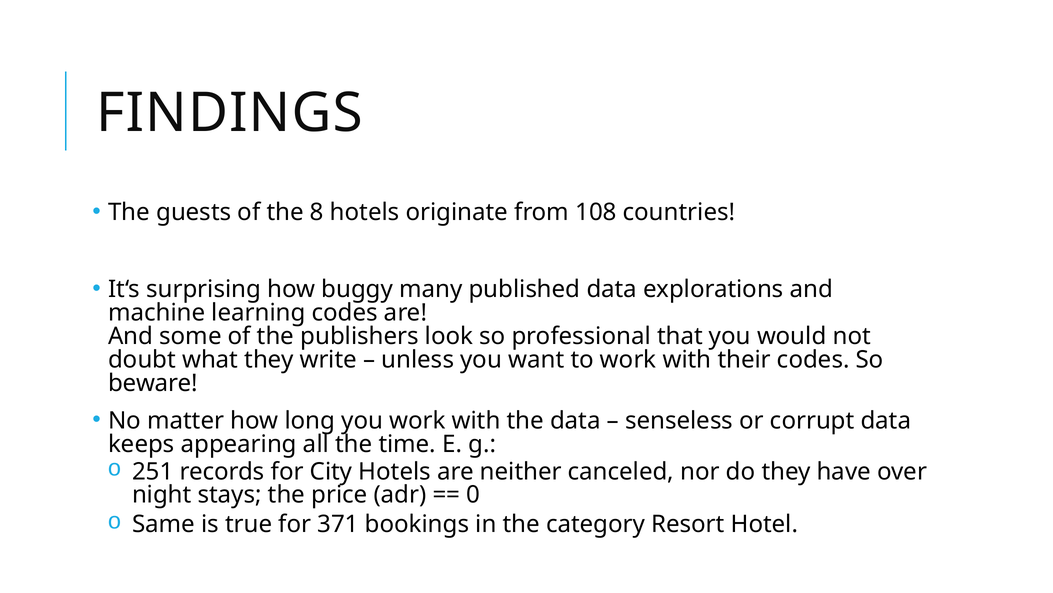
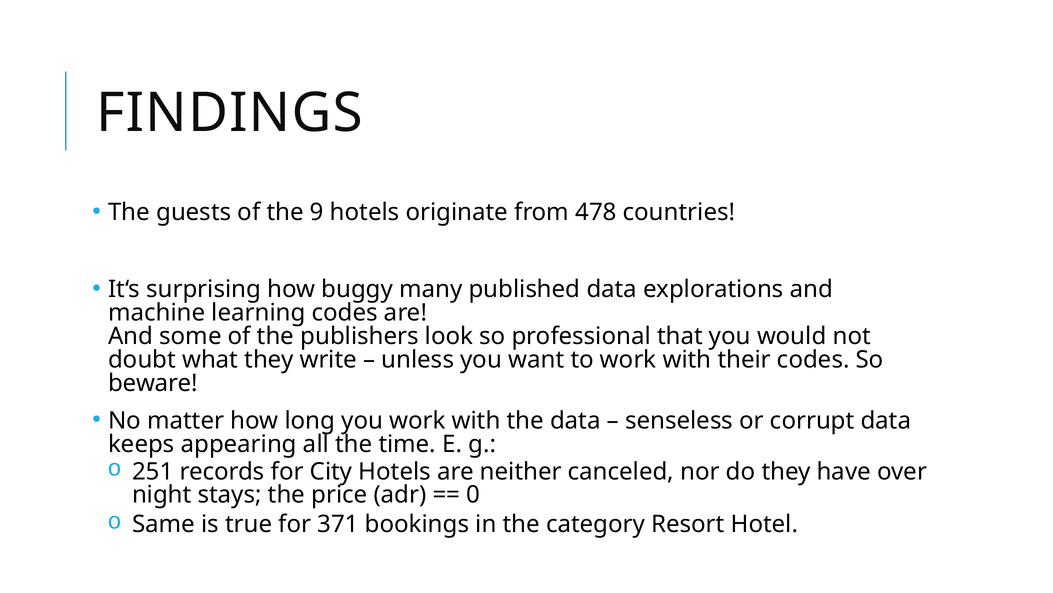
8: 8 -> 9 (317, 212)
108: 108 -> 478 (596, 212)
